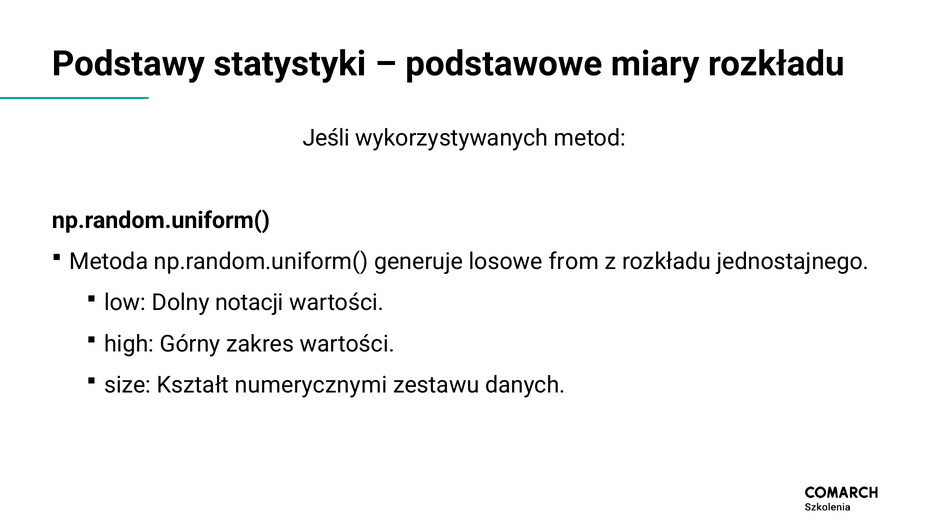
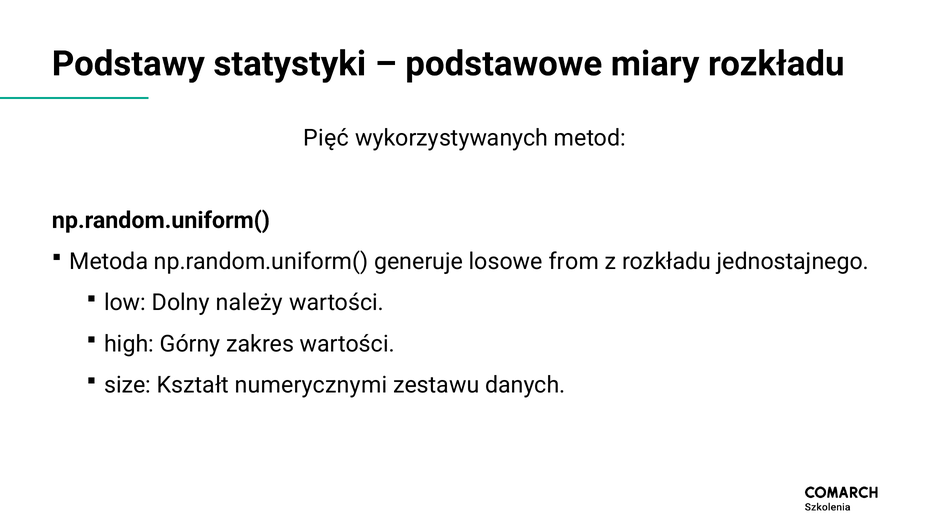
Jeśli: Jeśli -> Pięć (326, 138)
notacji: notacji -> należy (249, 302)
